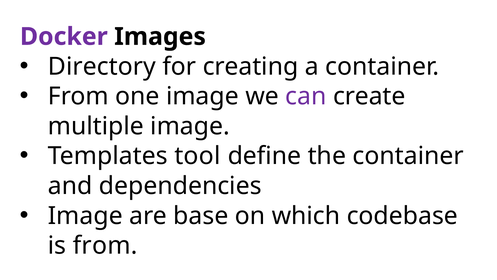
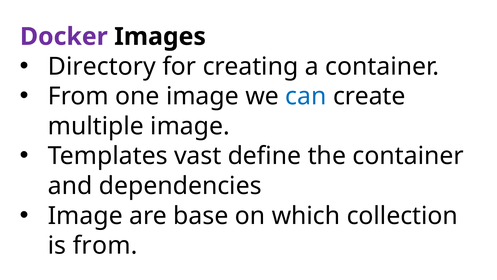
can colour: purple -> blue (306, 96)
tool: tool -> vast (198, 156)
codebase: codebase -> collection (402, 216)
